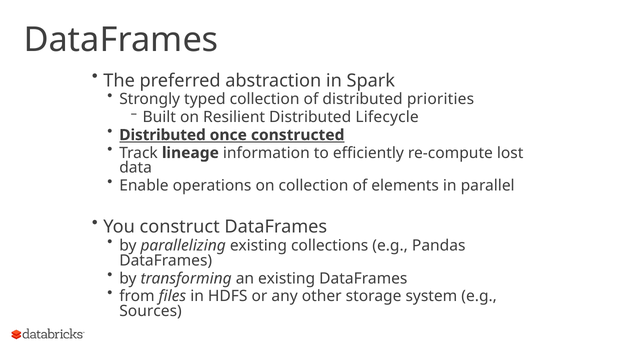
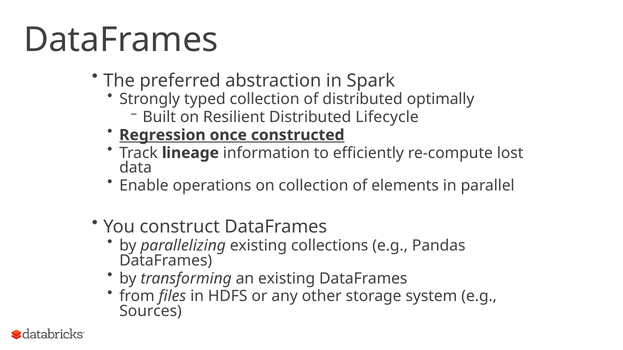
priorities: priorities -> optimally (441, 99)
Distributed: Distributed -> Regression (162, 135)
